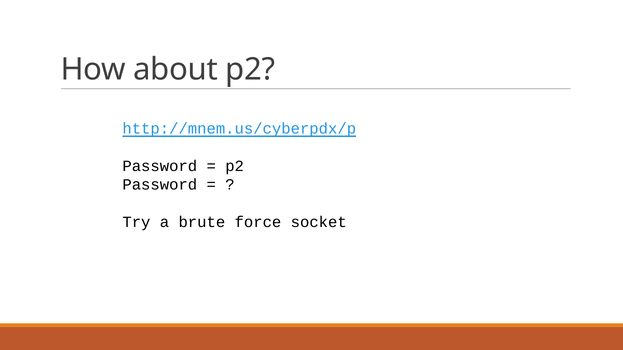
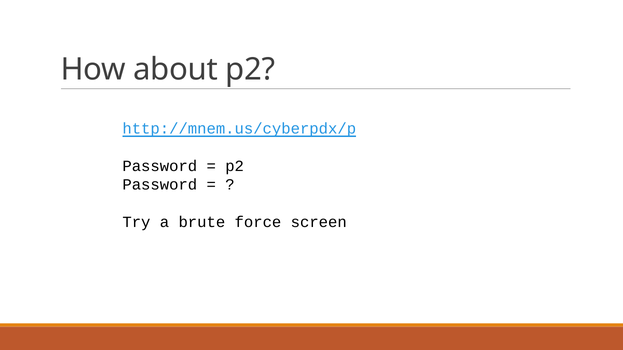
socket: socket -> screen (319, 222)
